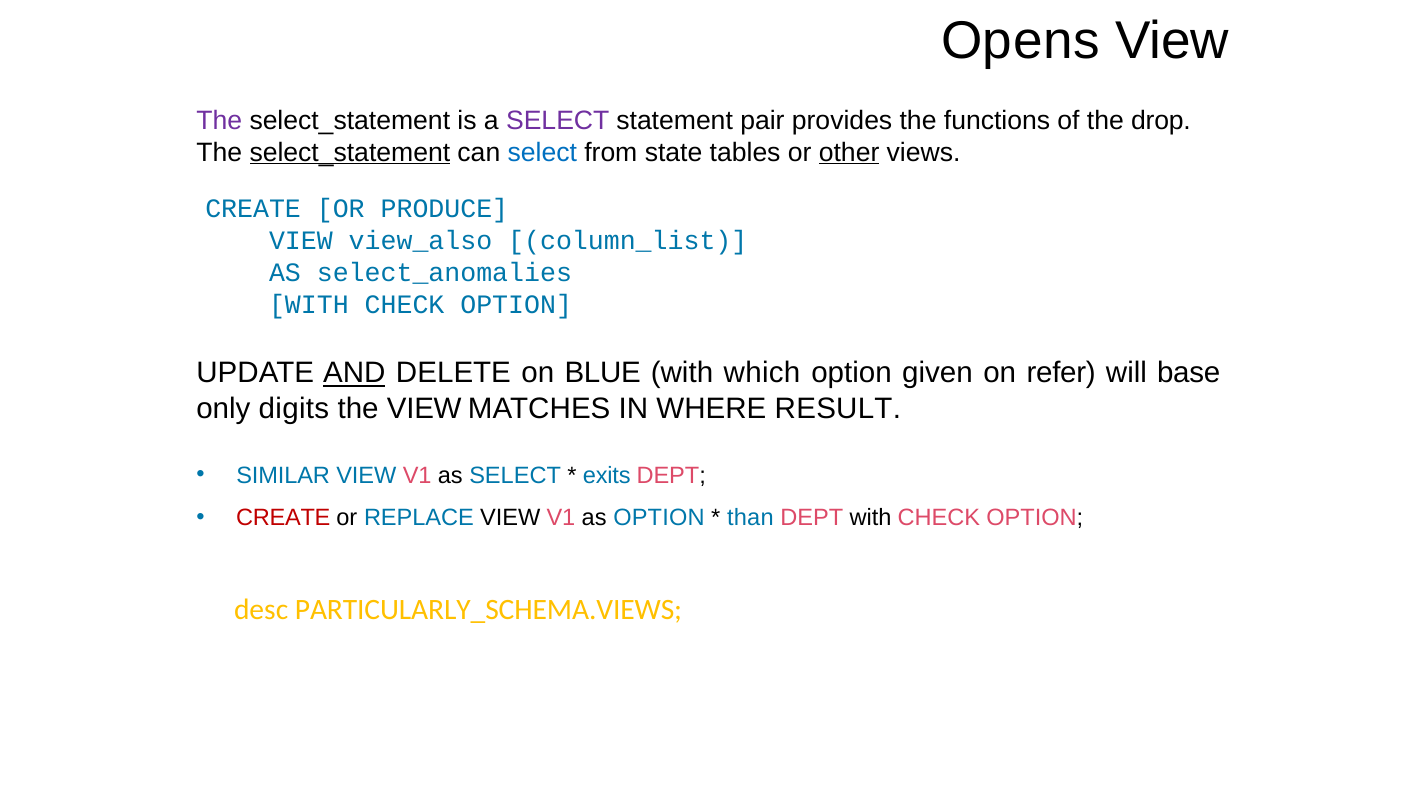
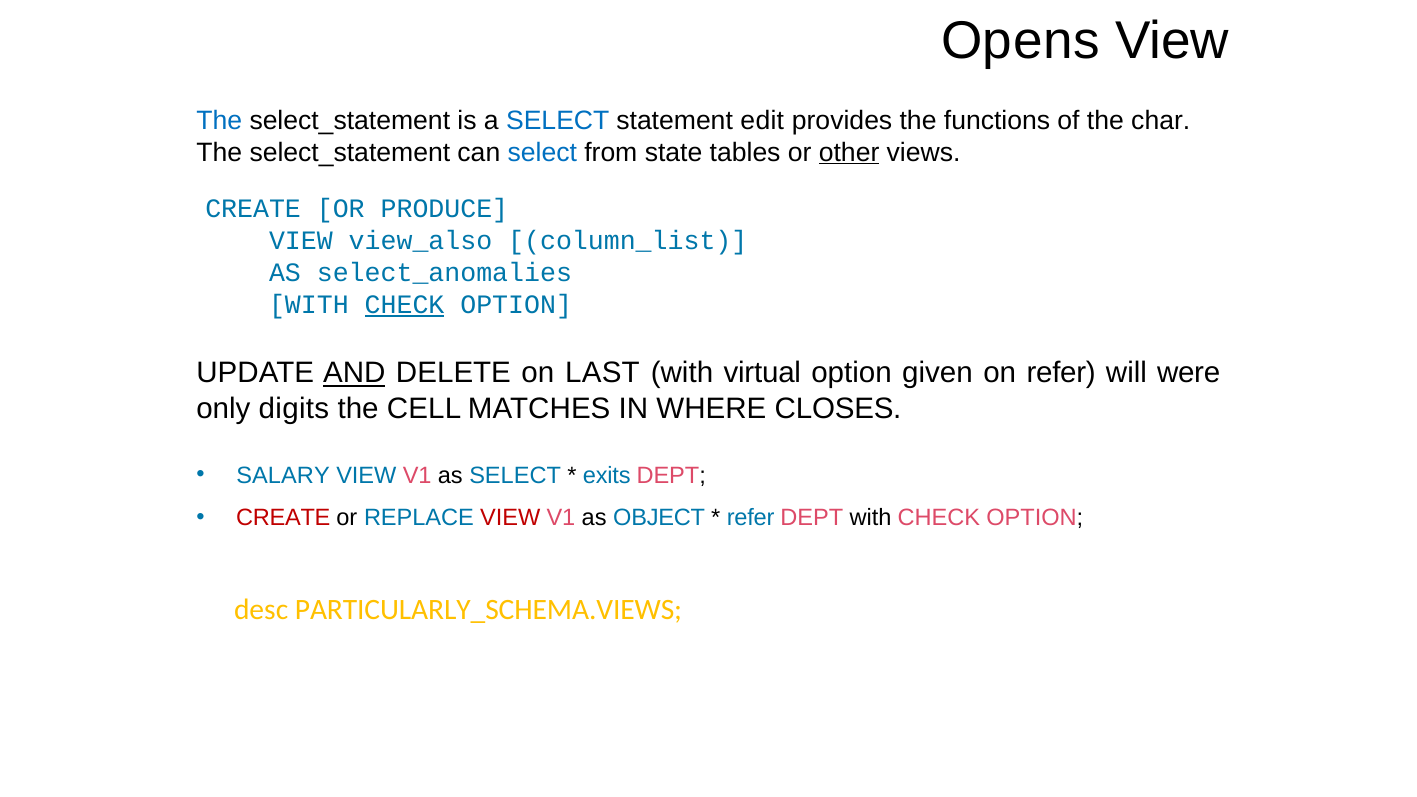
The colour: purple -> blue (219, 120)
SELECT colour: purple -> blue (558, 120)
pair: pair -> edit (762, 120)
drop: drop -> char (1161, 120)
select_statement underline: present -> none (350, 152)
CHECK underline: none -> present (405, 305)
BLUE: BLUE -> LAST (602, 373)
which: which -> virtual (762, 373)
base: base -> were (1189, 373)
the VIEW: VIEW -> CELL (424, 409)
RESULT: RESULT -> CLOSES (838, 409)
SIMILAR: SIMILAR -> SALARY (283, 475)
VIEW colour: black -> red (510, 518)
as OPTION: OPTION -> OBJECT (659, 518)
than: than -> refer (751, 518)
